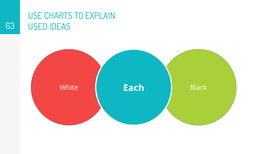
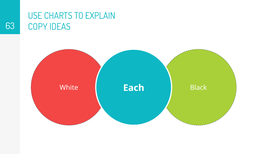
USED: USED -> COPY (38, 27)
